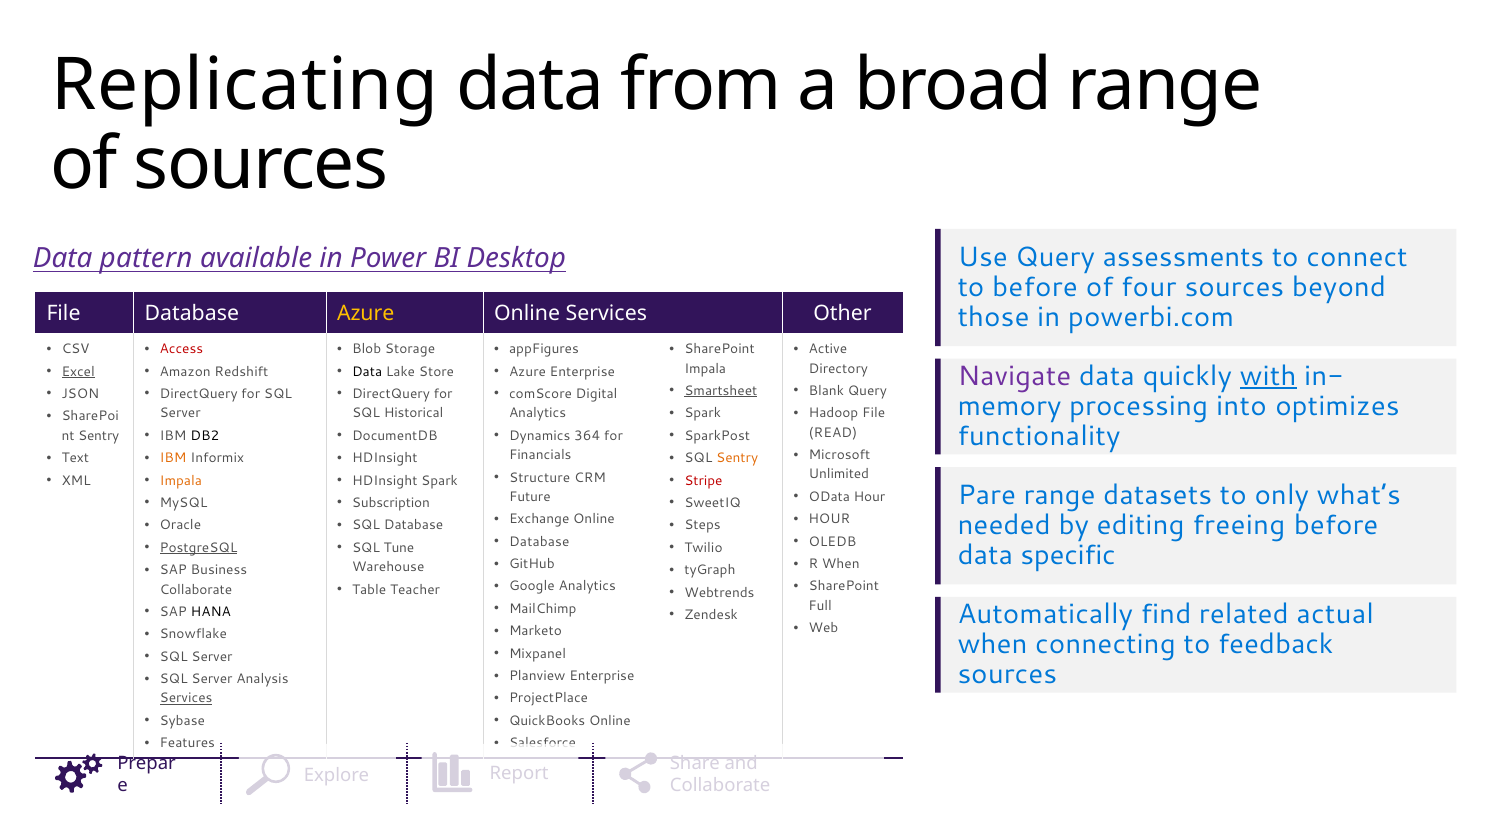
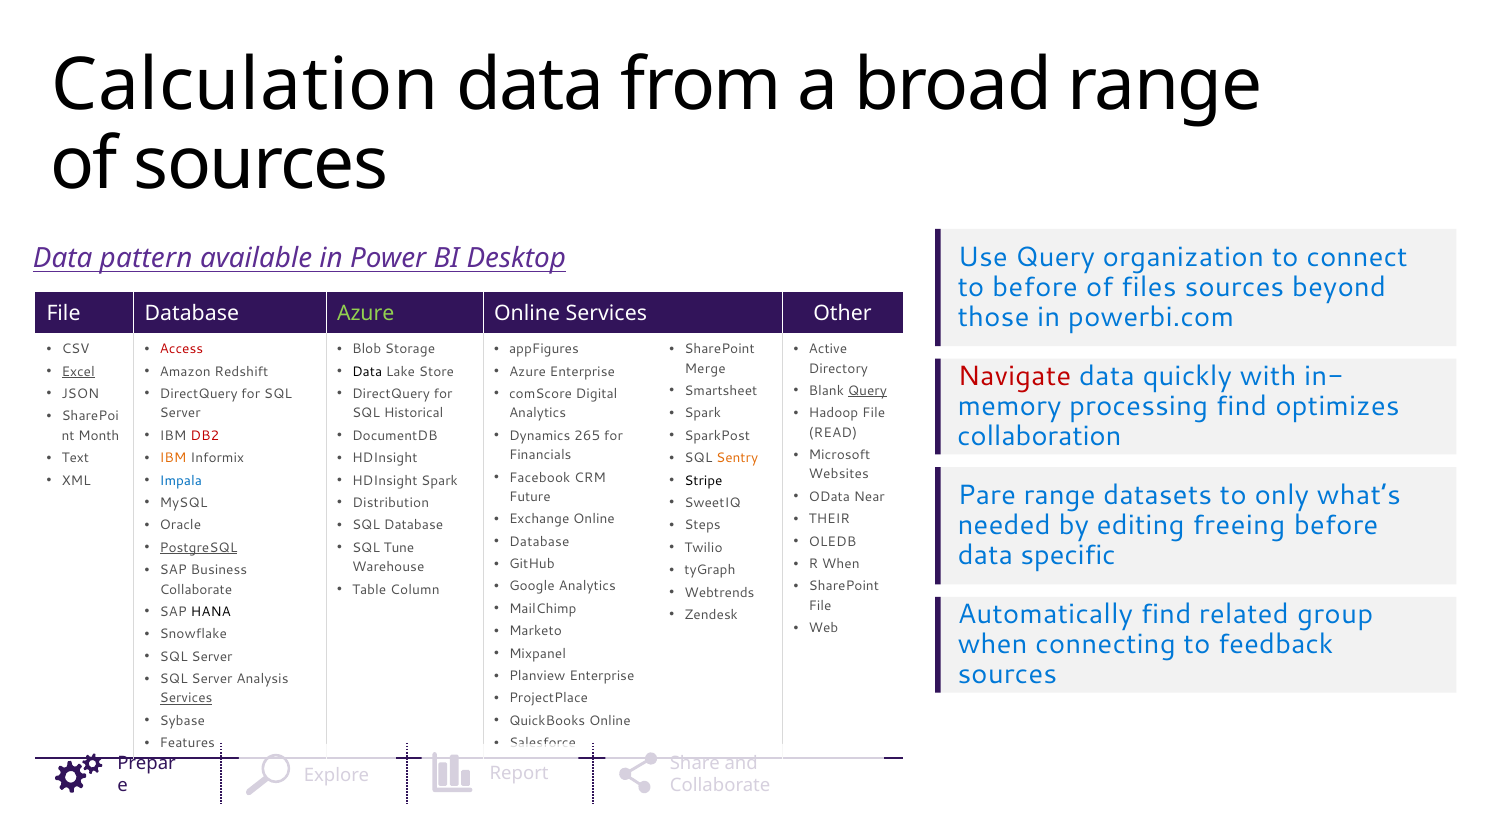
Replicating: Replicating -> Calculation (245, 85)
assessments: assessments -> organization (1183, 257)
four: four -> files (1149, 287)
Azure colour: yellow -> light green (366, 314)
Impala: Impala -> Merge (705, 369)
Navigate colour: purple -> red (1014, 376)
with underline: present -> none (1268, 376)
Smartsheet underline: present -> none (721, 391)
Query underline: none -> present (867, 391)
processing into: into -> find (1241, 407)
functionality: functionality -> collaboration (1039, 437)
DB2 colour: black -> red (205, 436)
364: 364 -> 265 (587, 436)
Sentry: Sentry -> Month (99, 436)
Unlimited: Unlimited -> Websites (839, 475)
Structure: Structure -> Facebook (540, 478)
Impala colour: orange -> blue (181, 481)
Stripe colour: red -> black (703, 481)
OData Hour: Hour -> Near (869, 497)
Subscription: Subscription -> Distribution (391, 503)
HOUR: HOUR -> THEIR (829, 520)
Teacher: Teacher -> Column (415, 590)
Full: Full -> File (820, 606)
actual: actual -> group (1335, 615)
